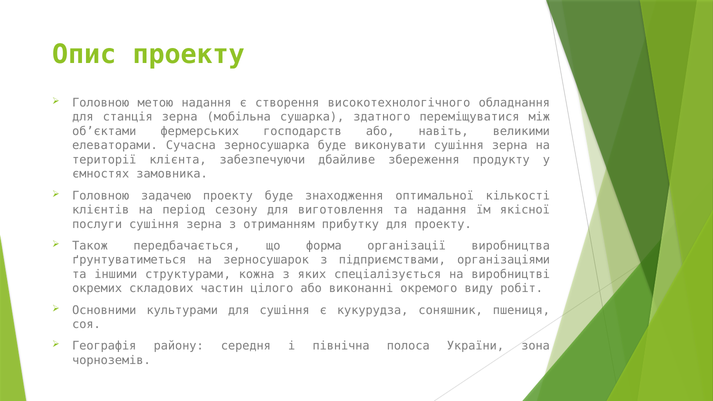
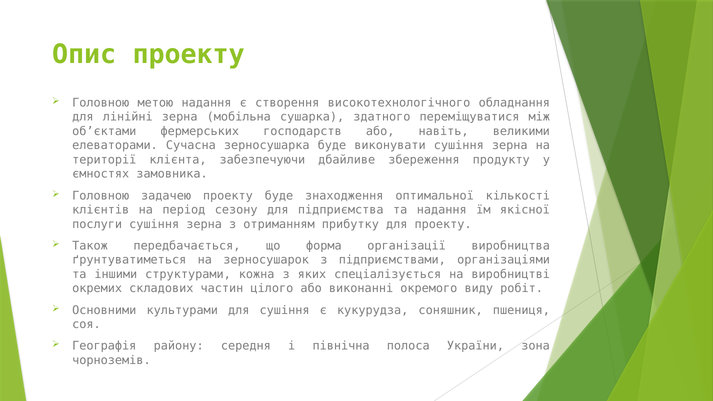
станція: станція -> лінійні (128, 117)
виготовлення: виготовлення -> підприємства (341, 210)
